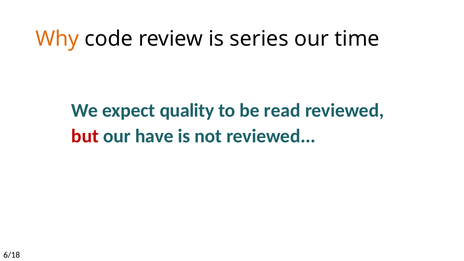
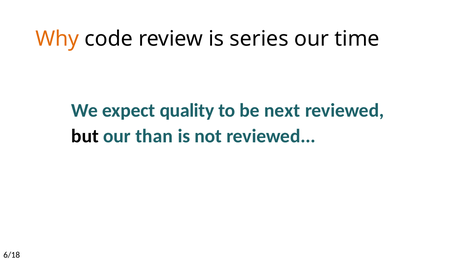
read: read -> next (282, 110)
but colour: red -> black (85, 136)
have: have -> than (154, 136)
